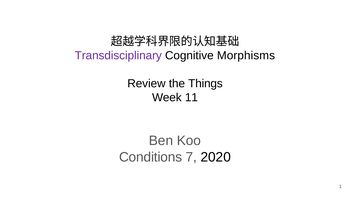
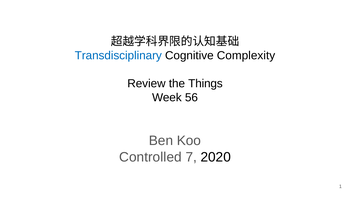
Transdisciplinary colour: purple -> blue (118, 55)
Morphisms: Morphisms -> Complexity (246, 55)
11: 11 -> 56 (191, 97)
Conditions: Conditions -> Controlled (150, 157)
